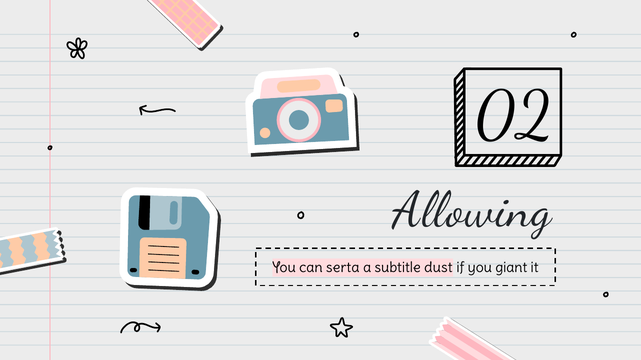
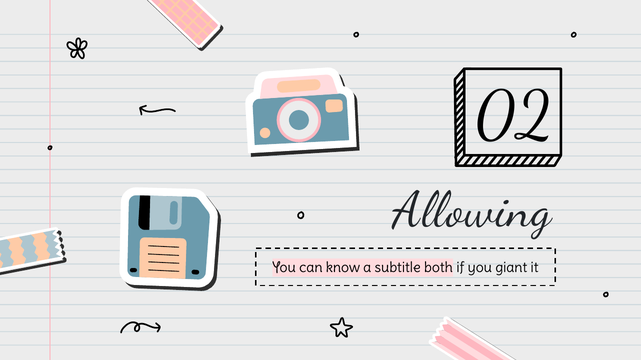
serta: serta -> know (343, 268)
dust: dust -> both (438, 268)
